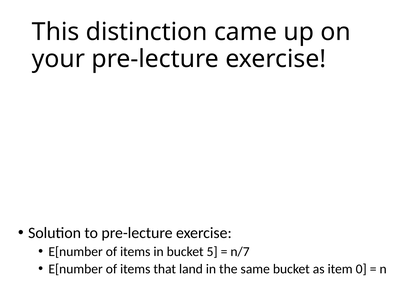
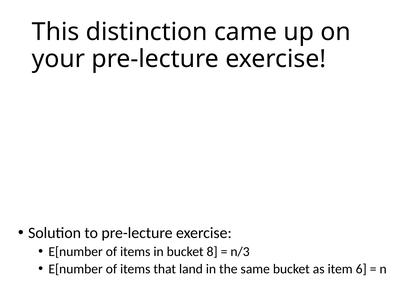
5: 5 -> 8 (212, 251)
n/7: n/7 -> n/3 (240, 251)
0: 0 -> 6 (361, 269)
